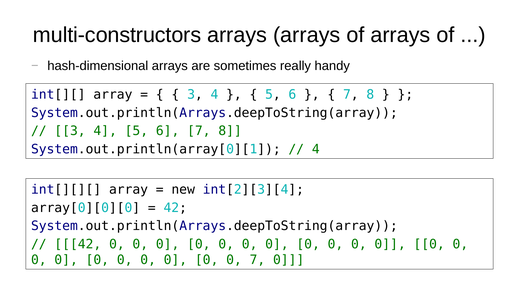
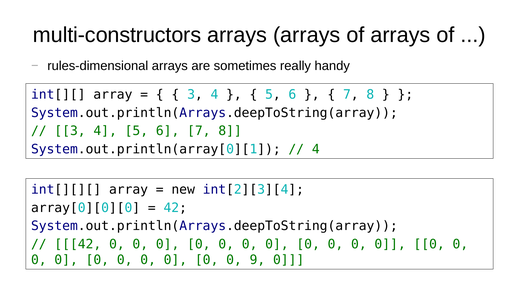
hash-dimensional: hash-dimensional -> rules-dimensional (98, 66)
0 7: 7 -> 9 (257, 260)
